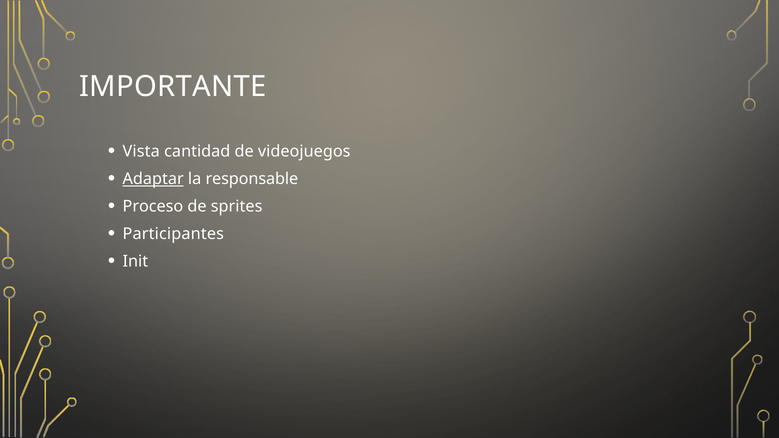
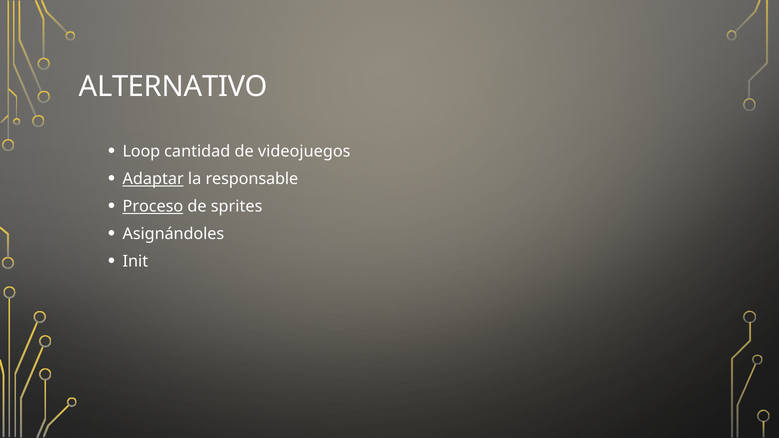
IMPORTANTE: IMPORTANTE -> ALTERNATIVO (173, 87)
Vista: Vista -> Loop (141, 152)
Proceso underline: none -> present (153, 207)
Participantes: Participantes -> Asignándoles (173, 234)
